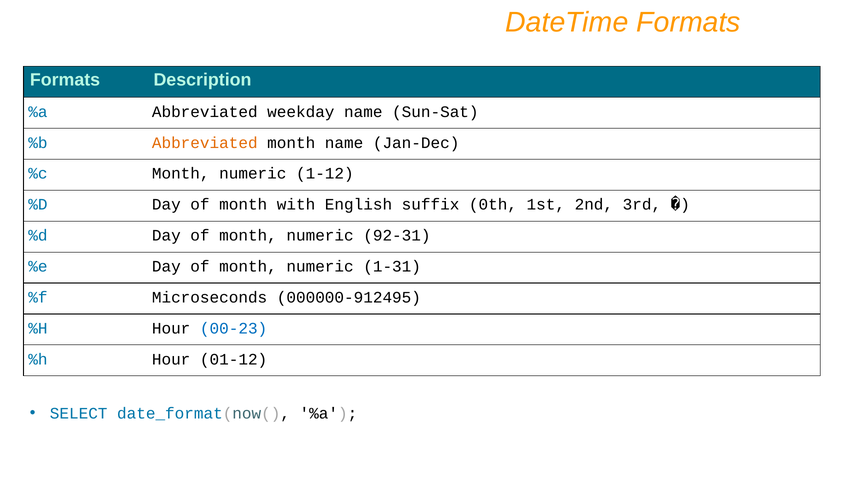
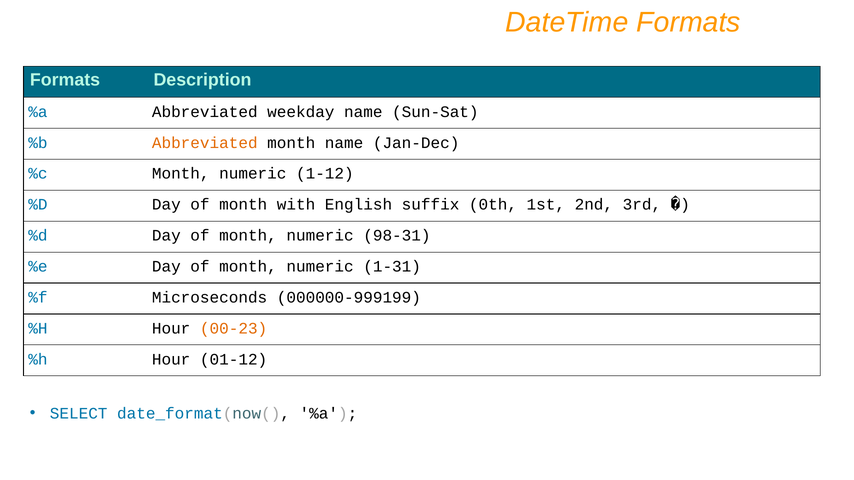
92-31: 92-31 -> 98-31 (397, 236)
000000-912495: 000000-912495 -> 000000-999199 (349, 298)
00-23 colour: blue -> orange (234, 329)
